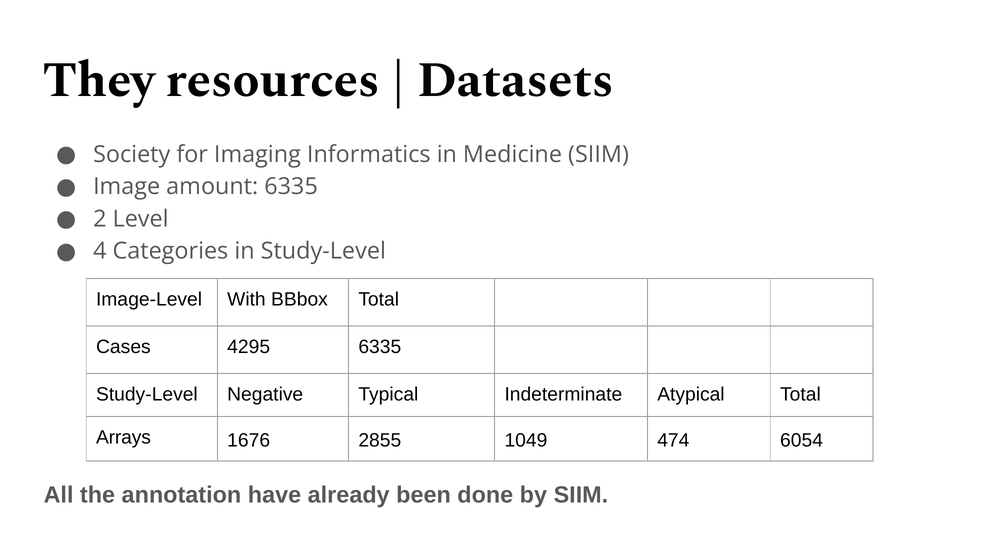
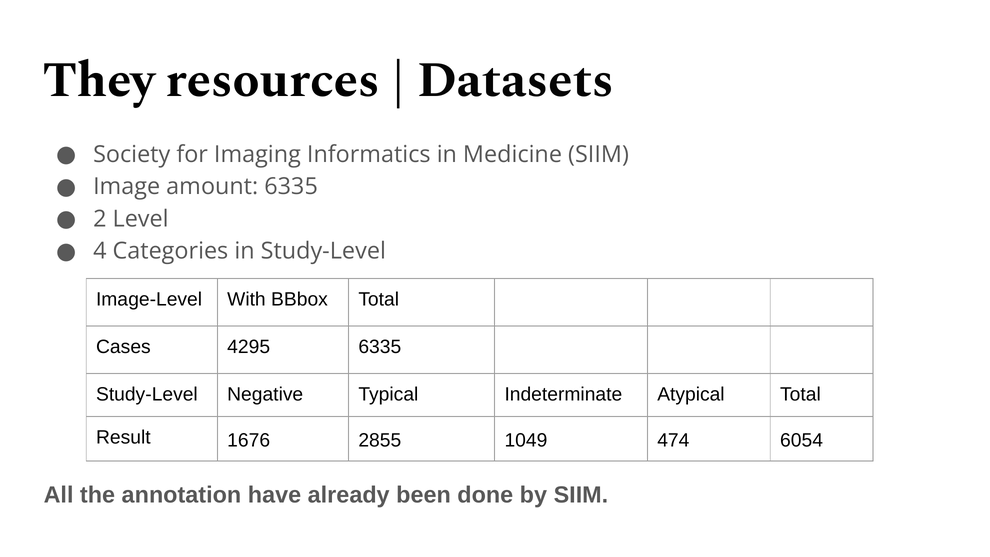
Arrays: Arrays -> Result (123, 437)
